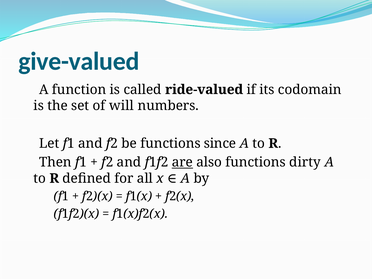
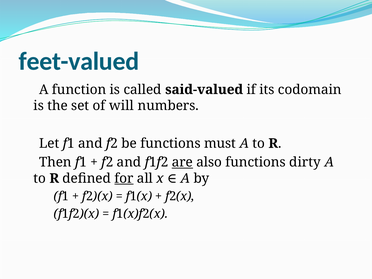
give-valued: give-valued -> feet-valued (79, 61)
ride-valued: ride-valued -> said-valued (204, 90)
since: since -> must (220, 143)
for underline: none -> present (124, 178)
